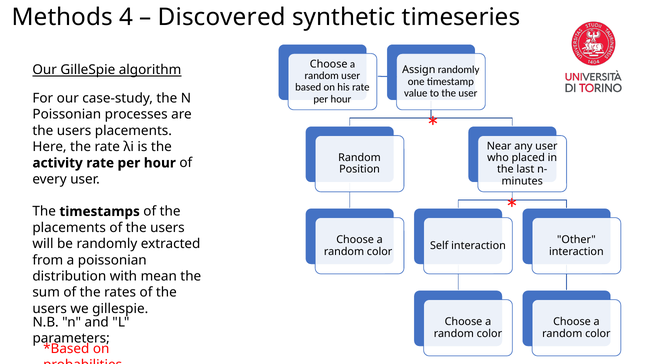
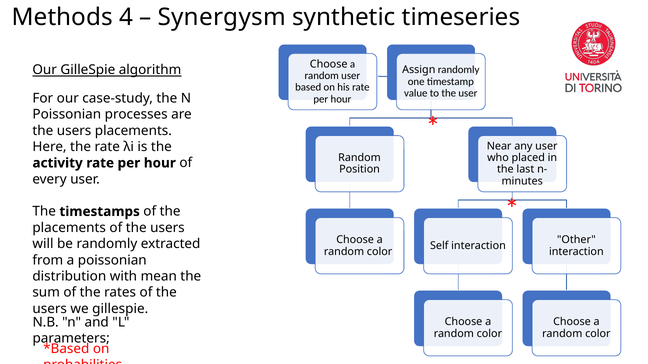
Discovered: Discovered -> Synergysm (222, 17)
